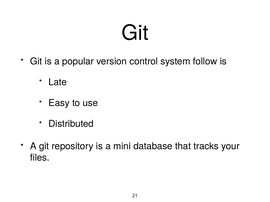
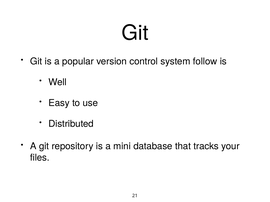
Late: Late -> Well (58, 82)
